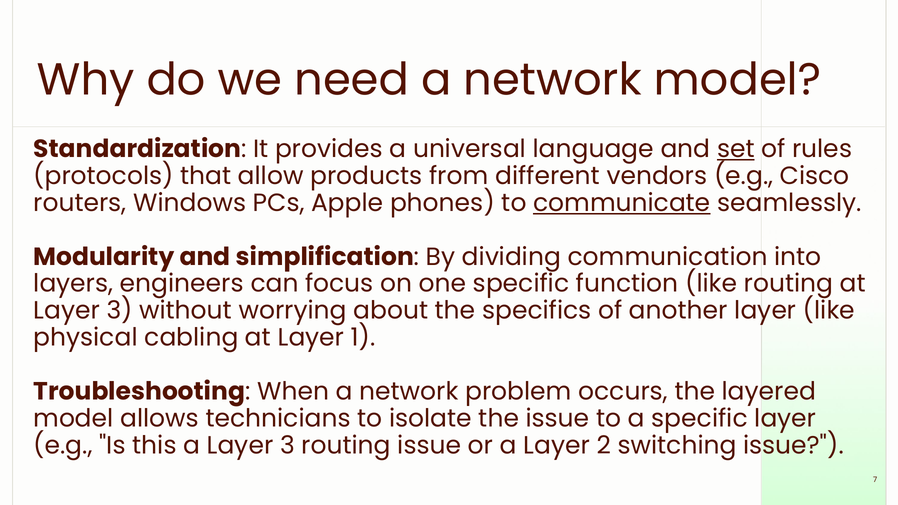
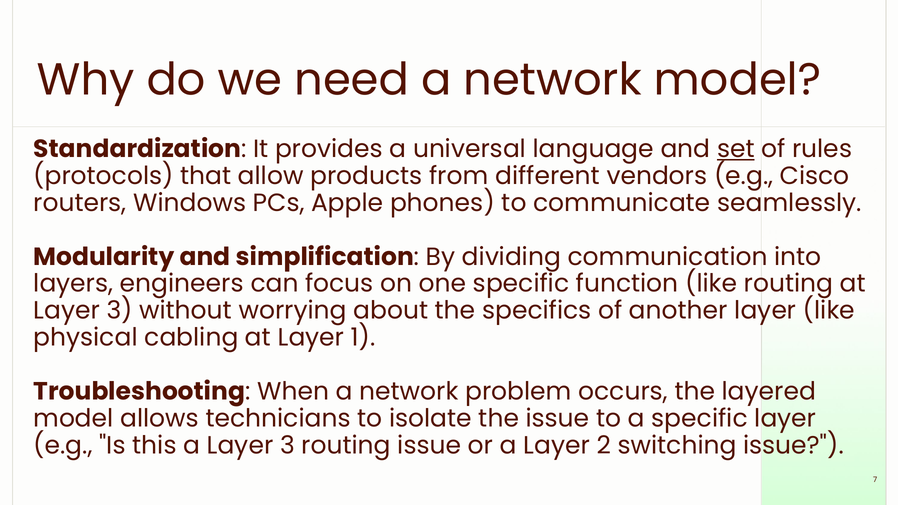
communicate underline: present -> none (622, 203)
